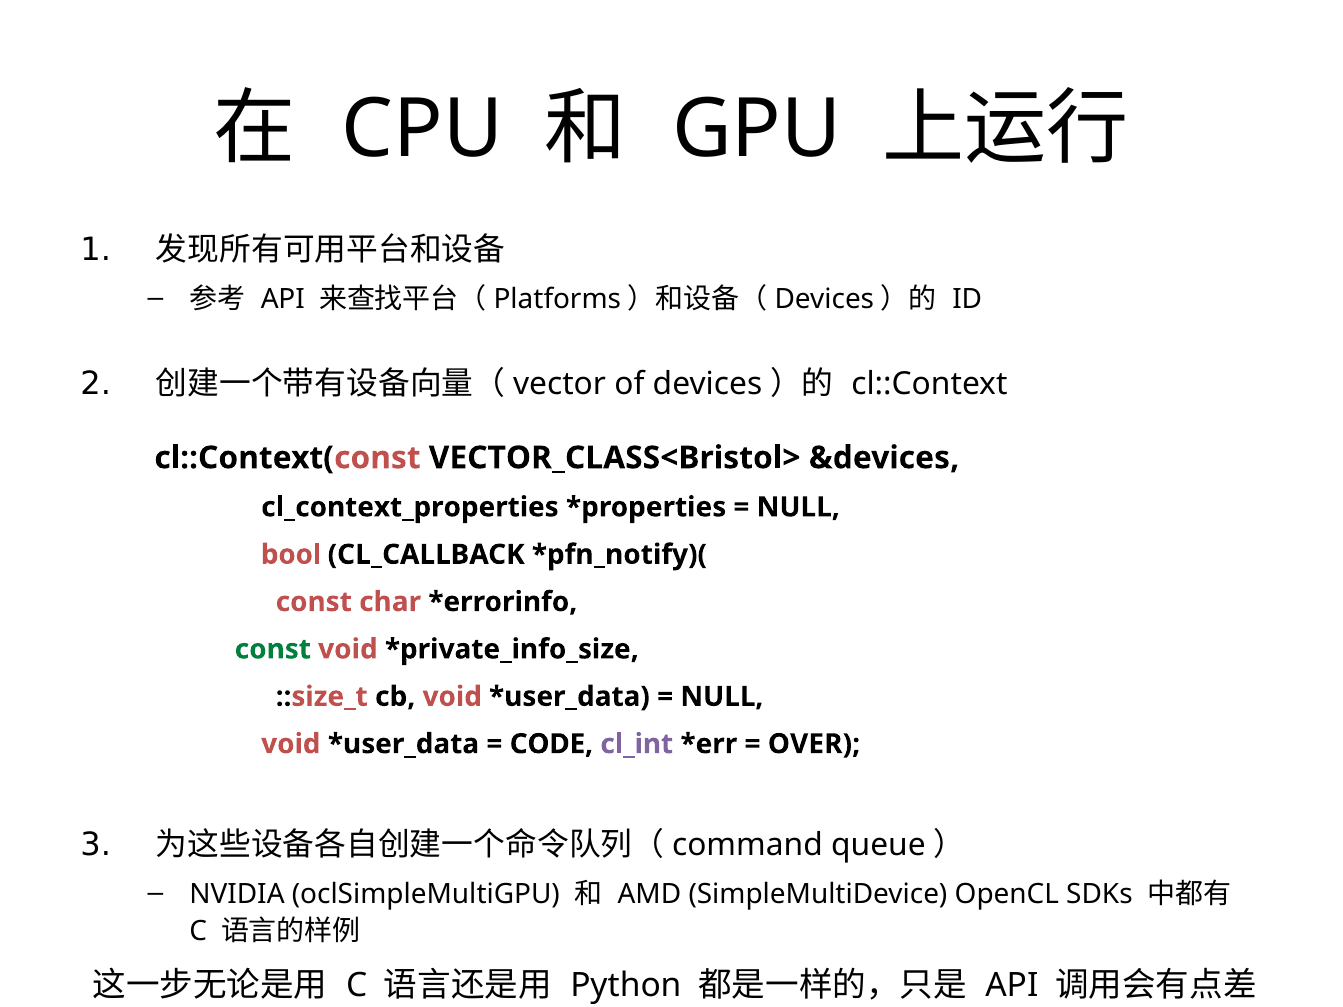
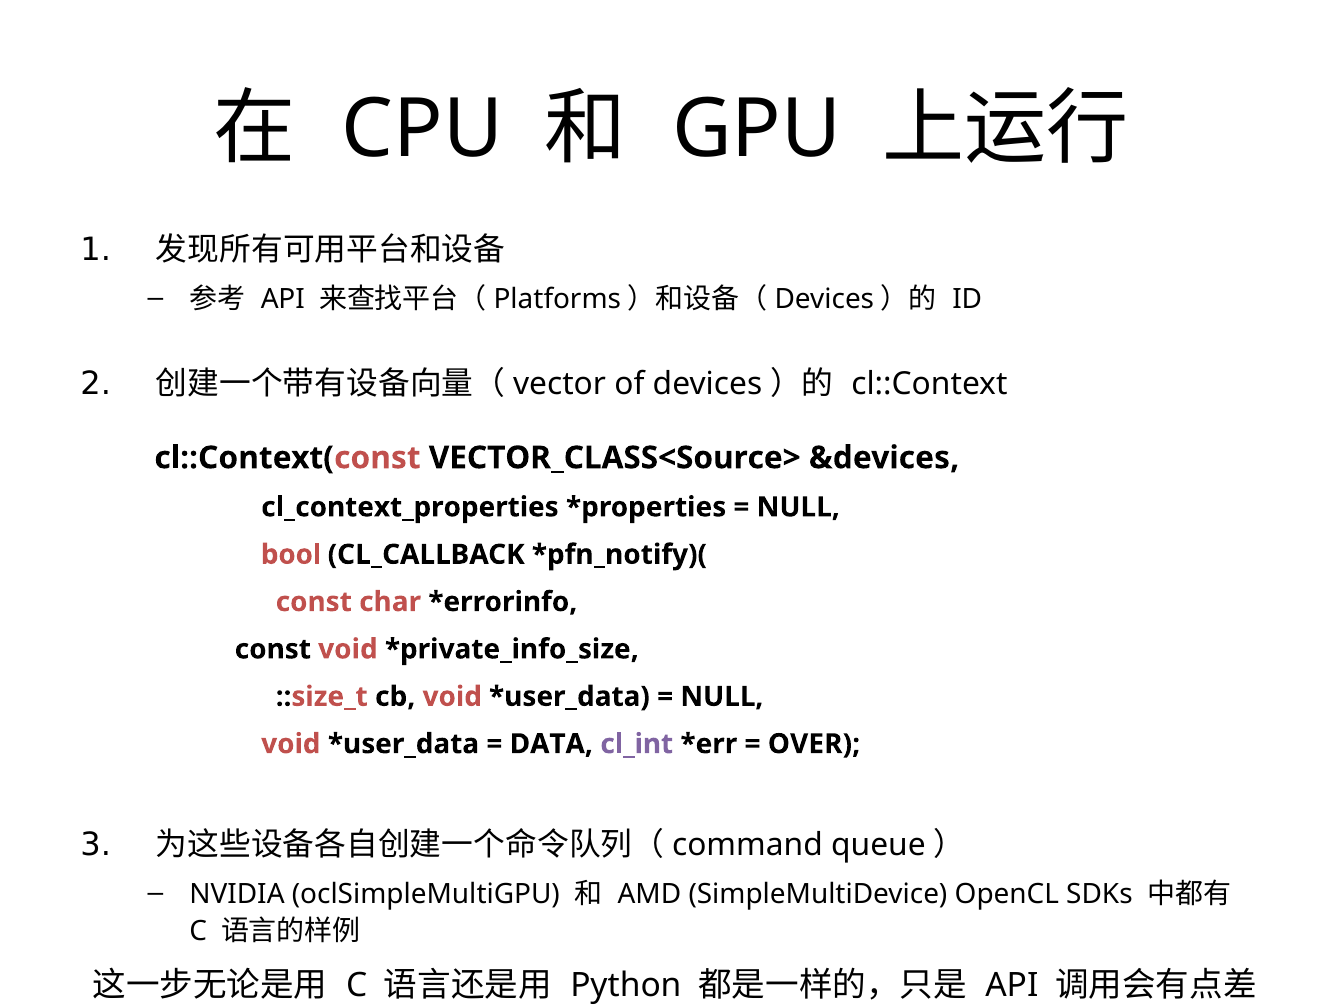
VECTOR_CLASS<Bristol>: VECTOR_CLASS<Bristol> -> VECTOR_CLASS<Source> (615, 458)
const colour: green -> black (273, 649)
CODE: CODE -> DATA (551, 744)
